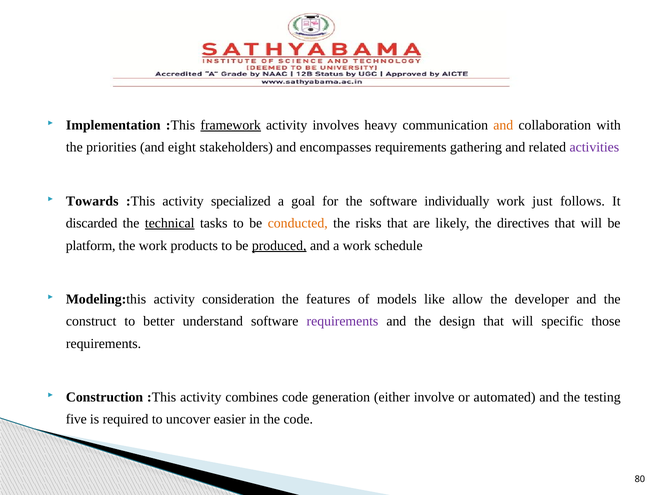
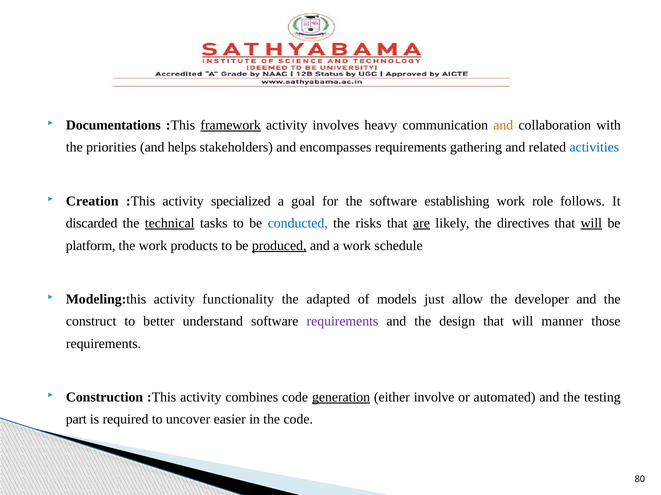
Implementation: Implementation -> Documentations (113, 125)
eight: eight -> helps (182, 148)
activities colour: purple -> blue (594, 148)
Towards: Towards -> Creation (92, 201)
individually: individually -> establishing (457, 201)
just: just -> role (543, 201)
conducted colour: orange -> blue (298, 224)
are underline: none -> present (422, 224)
will underline: none -> present (591, 224)
consideration: consideration -> functionality (238, 300)
features: features -> adapted (328, 300)
like: like -> just (434, 300)
specific: specific -> manner (562, 322)
generation underline: none -> present (341, 398)
five: five -> part (76, 420)
